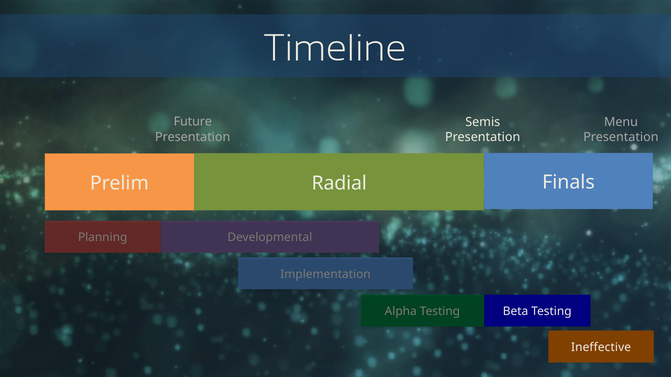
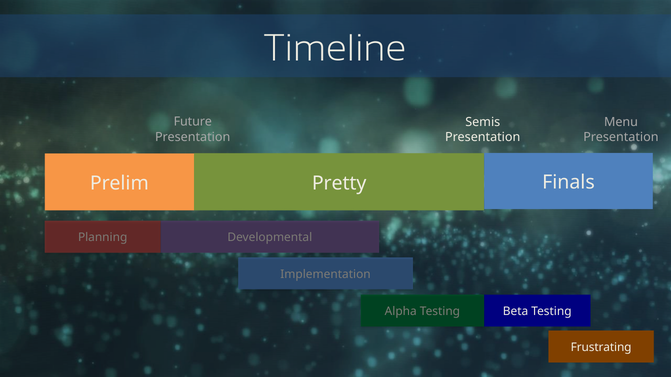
Radial: Radial -> Pretty (339, 183)
Ineffective: Ineffective -> Frustrating (601, 348)
